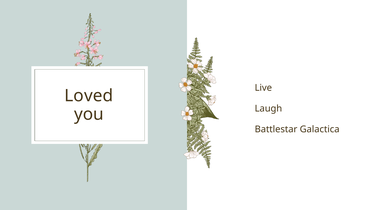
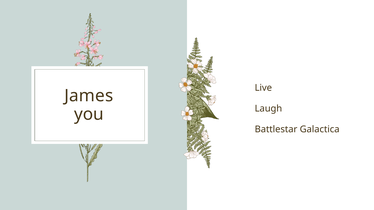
Loved: Loved -> James (89, 96)
